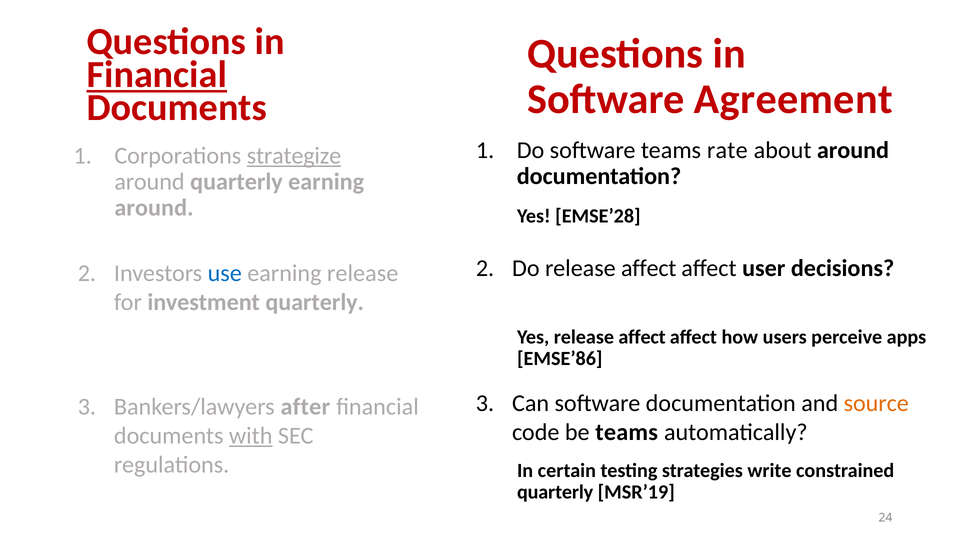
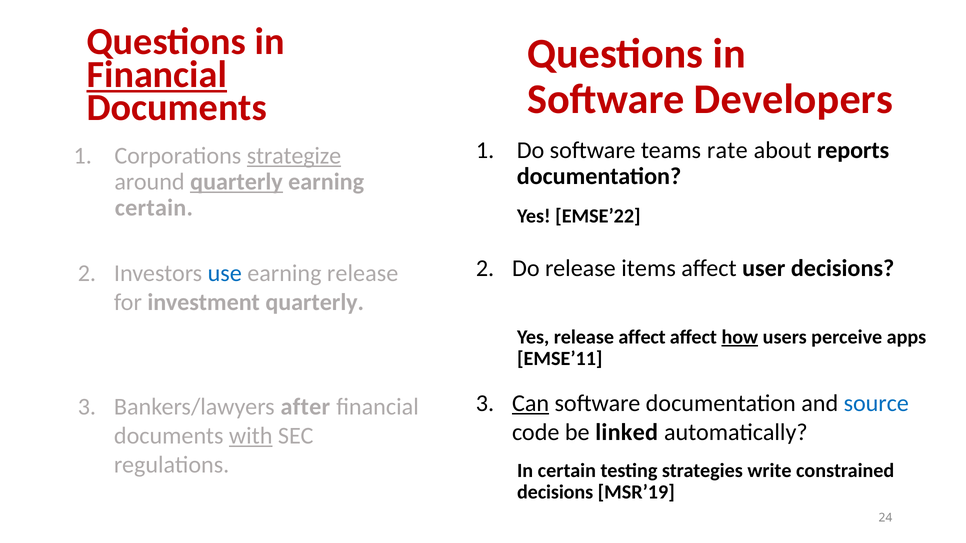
Agreement: Agreement -> Developers (793, 99)
about around: around -> reports (853, 150)
quarterly underline: none -> present (237, 182)
around: around -> certain (154, 208)
EMSE’28: EMSE’28 -> EMSE’22 (598, 216)
Do release affect: affect -> items (649, 268)
how underline: none -> present (740, 337)
EMSE’86: EMSE’86 -> EMSE’11 (560, 359)
Can underline: none -> present (531, 404)
source colour: orange -> blue (876, 404)
be teams: teams -> linked (627, 433)
quarterly: quarterly -> decisions (555, 492)
